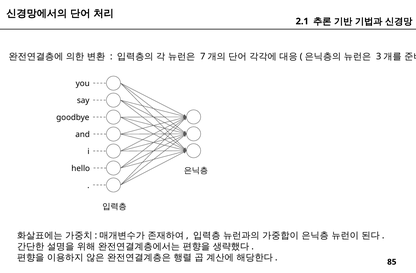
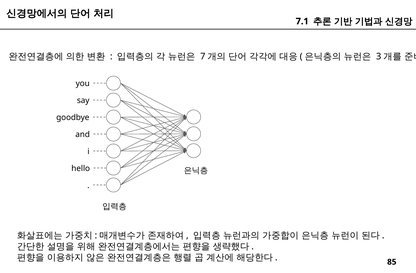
2.1: 2.1 -> 7.1 (302, 21)
